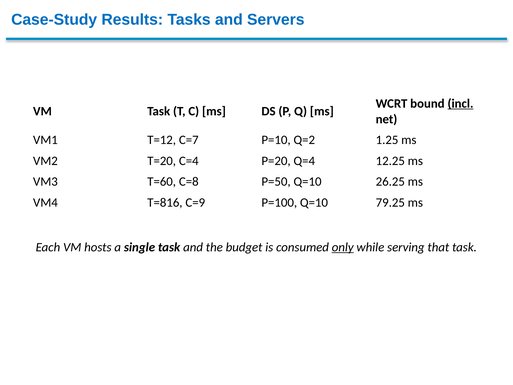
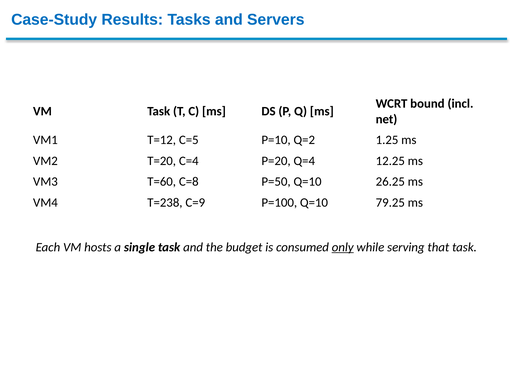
incl underline: present -> none (460, 103)
C=7: C=7 -> C=5 (189, 140)
T=816: T=816 -> T=238 (165, 202)
